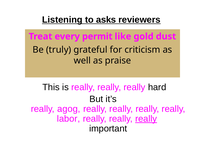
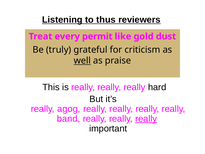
asks: asks -> thus (106, 20)
well underline: none -> present (82, 61)
labor: labor -> band (69, 119)
